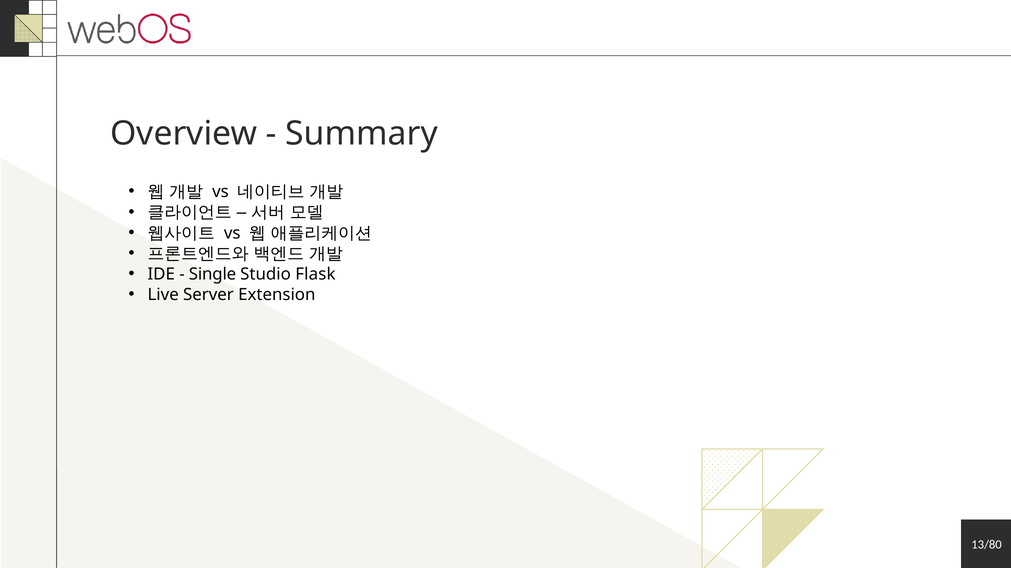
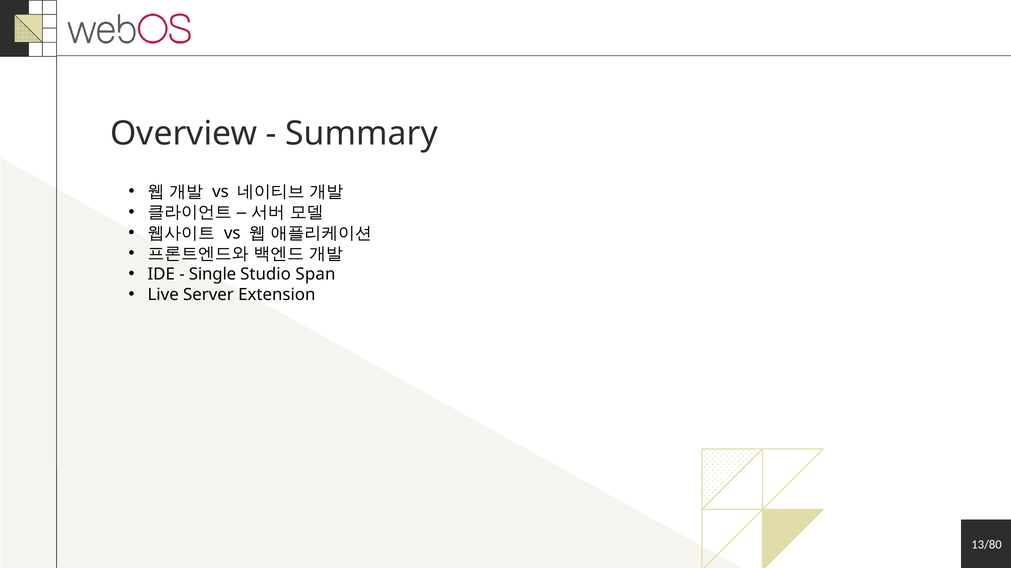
Flask: Flask -> Span (315, 275)
